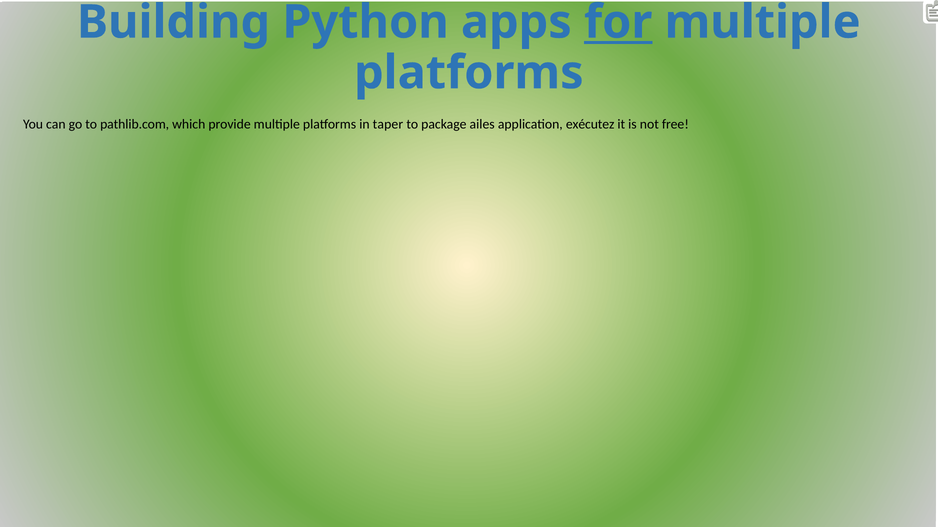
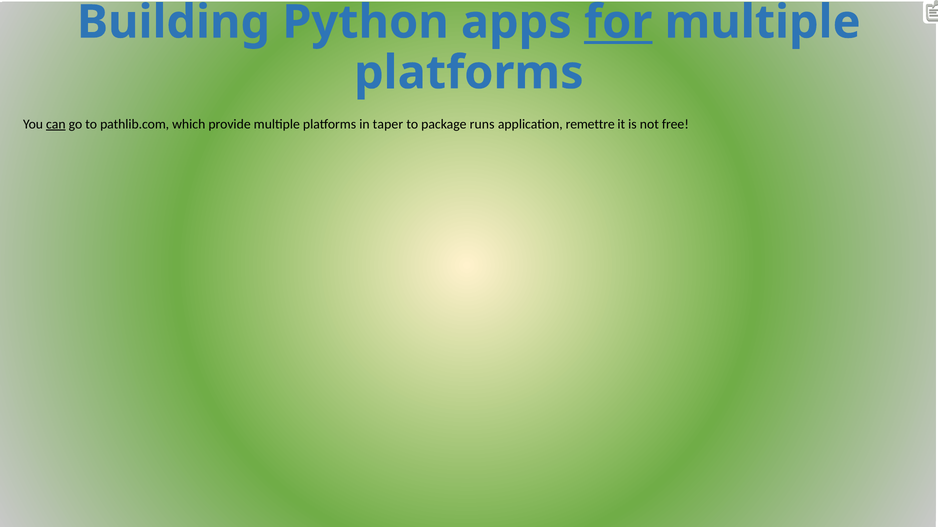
can underline: none -> present (56, 124)
ailes: ailes -> runs (482, 124)
exécutez: exécutez -> remettre (590, 124)
